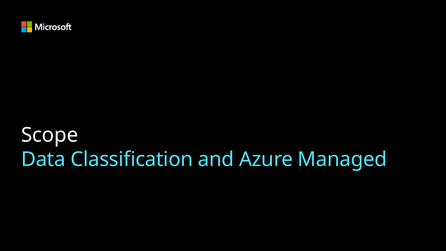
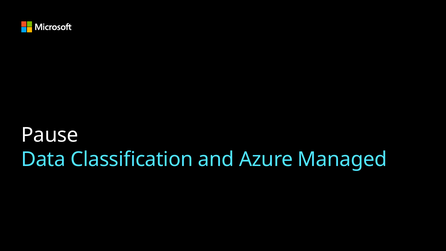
Scope: Scope -> Pause (50, 135)
